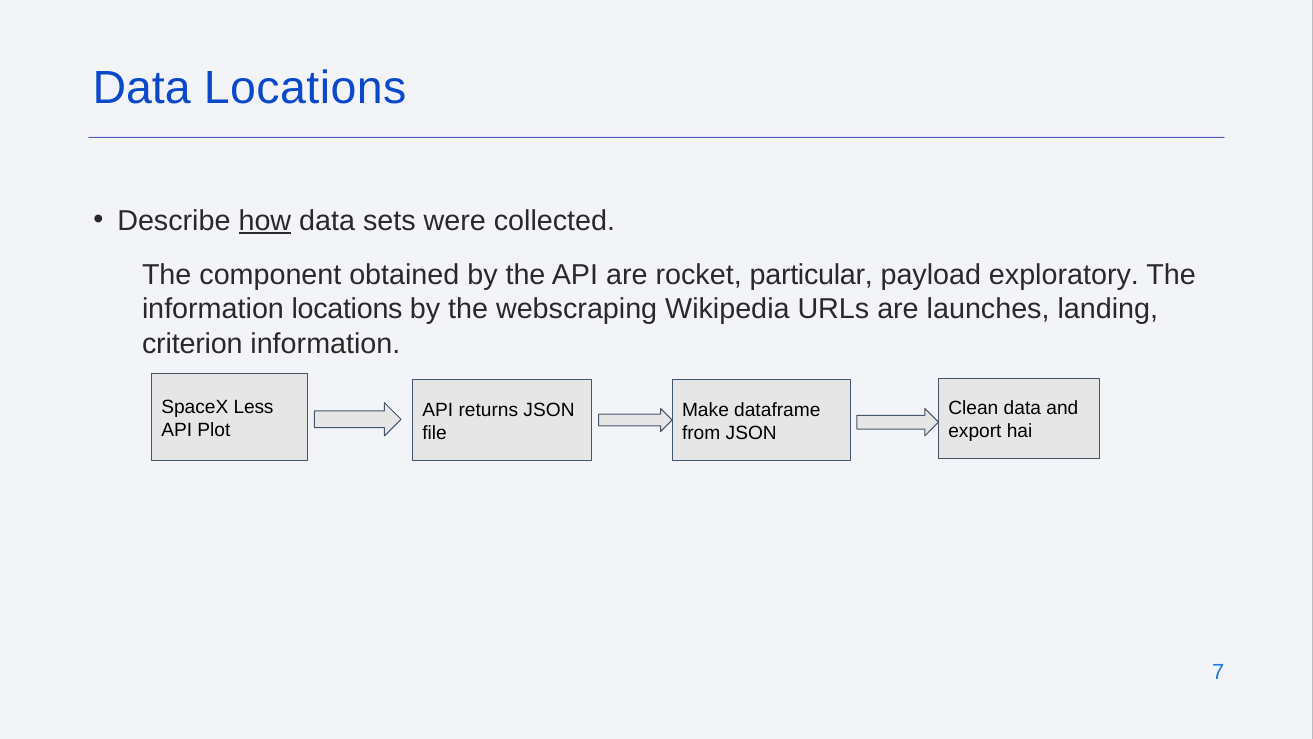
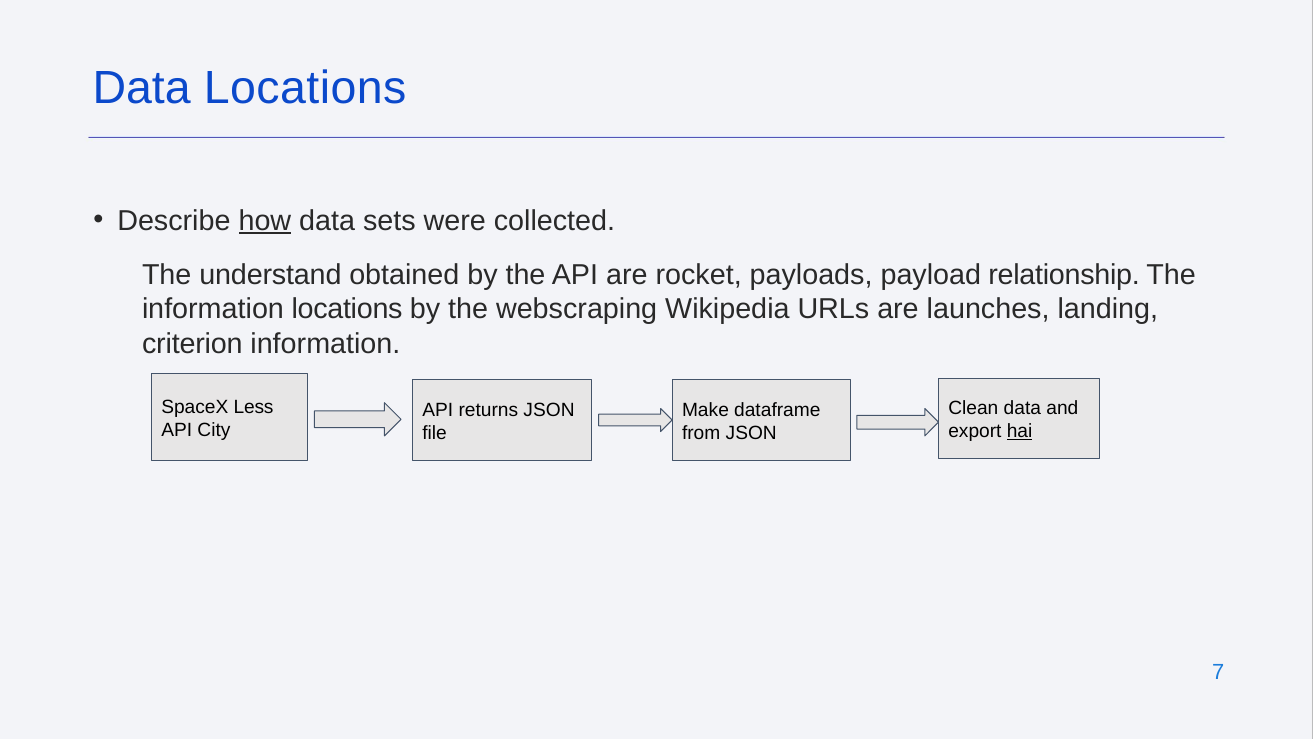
component: component -> understand (270, 274)
particular: particular -> payloads (811, 274)
exploratory: exploratory -> relationship (1064, 274)
Plot: Plot -> City (214, 430)
hai underline: none -> present (1020, 431)
